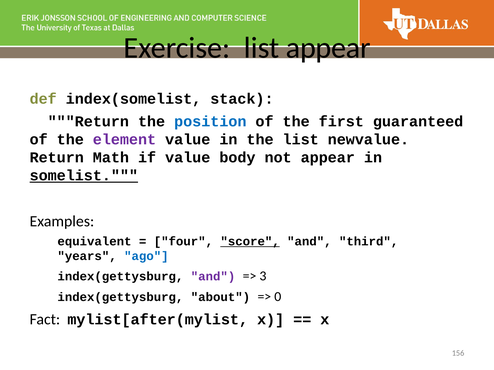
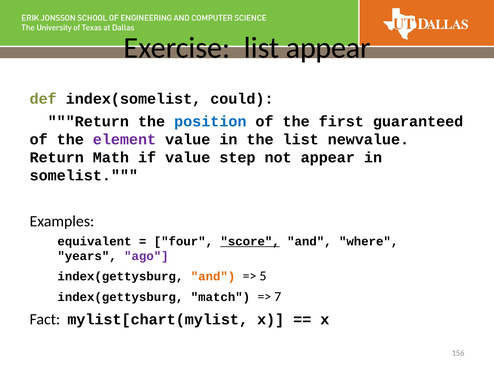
stack: stack -> could (242, 99)
body: body -> step (237, 158)
somelist underline: present -> none (84, 176)
third: third -> where (369, 242)
ago colour: blue -> purple (146, 257)
and colour: purple -> orange (213, 277)
3: 3 -> 5 (263, 276)
about: about -> match (220, 298)
0: 0 -> 7 (278, 297)
mylist[after(mylist: mylist[after(mylist -> mylist[chart(mylist (158, 320)
